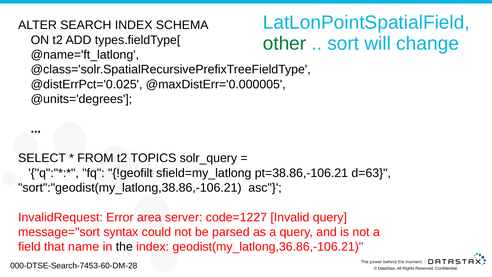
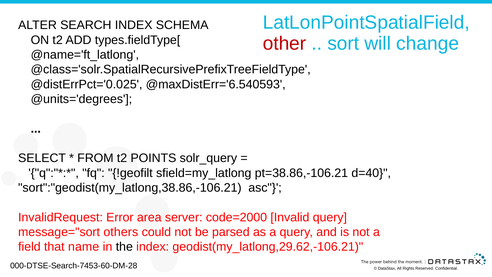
other colour: green -> red (285, 43)
@maxDistErr='0.000005: @maxDistErr='0.000005 -> @maxDistErr='6.540593 (216, 84)
TOPICS: TOPICS -> POINTS (153, 158)
d=63: d=63 -> d=40 (371, 173)
code=1227: code=1227 -> code=2000 (236, 217)
syntax: syntax -> others (121, 232)
geodist(my_latlong,36.86,-106.21: geodist(my_latlong,36.86,-106.21 -> geodist(my_latlong,29.62,-106.21 (268, 247)
